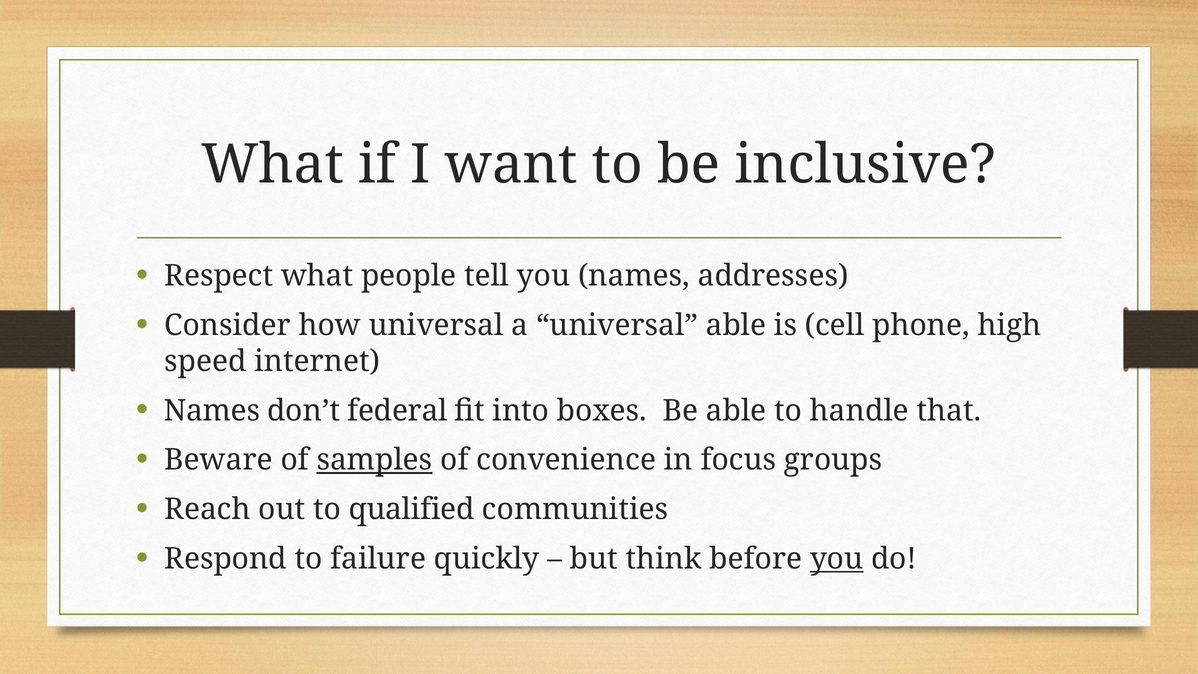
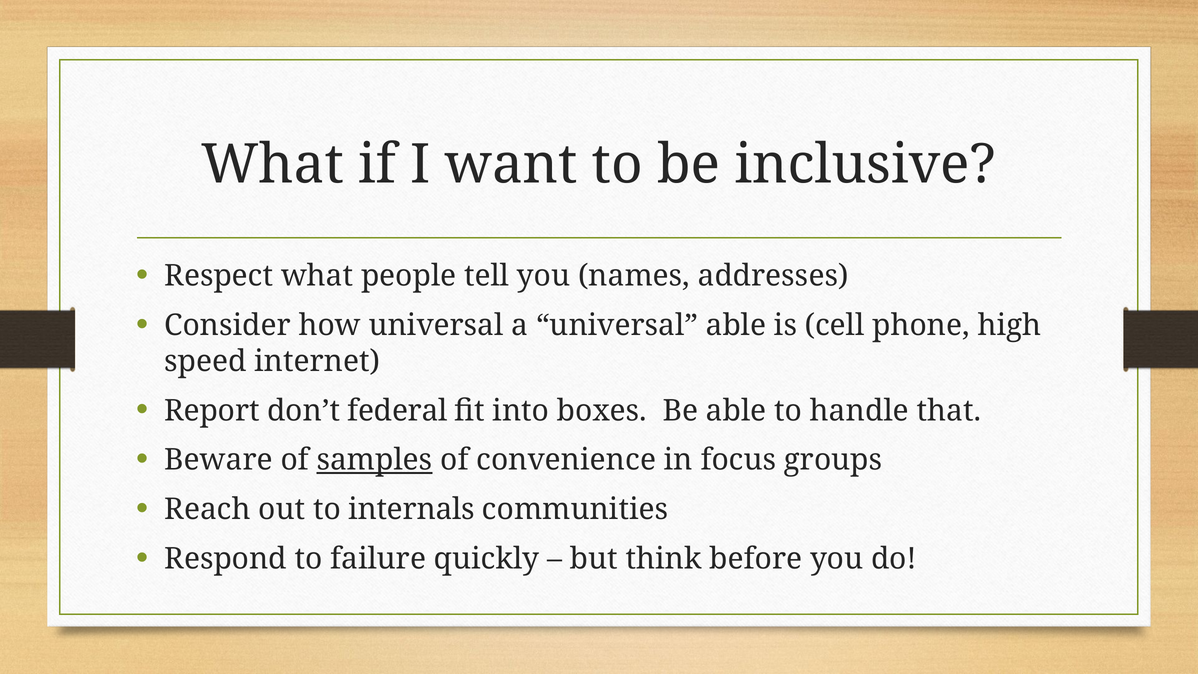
Names: Names -> Report (212, 411)
qualified: qualified -> internals (412, 509)
you underline: present -> none (837, 559)
